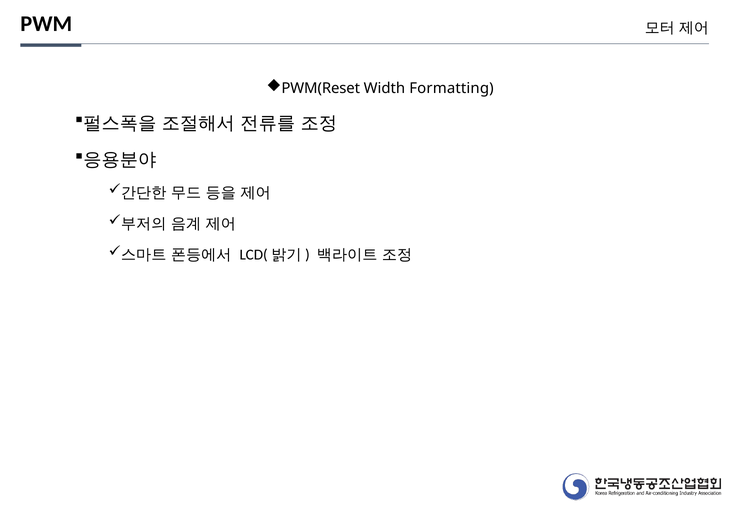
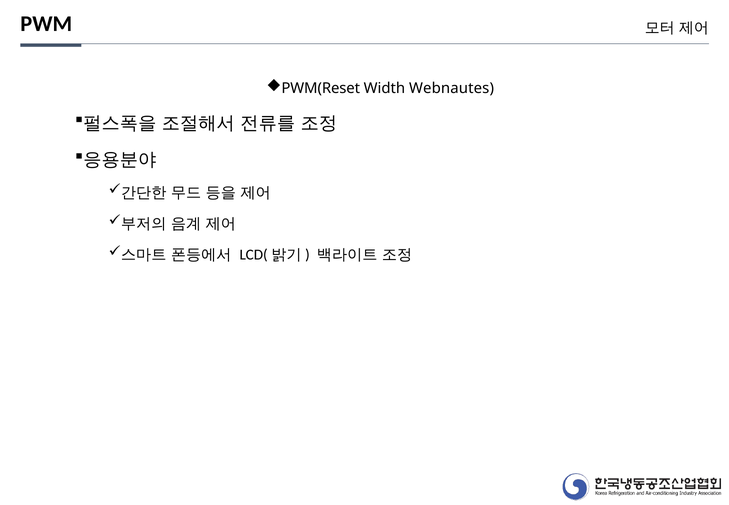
Formatting: Formatting -> Webnautes (452, 88)
